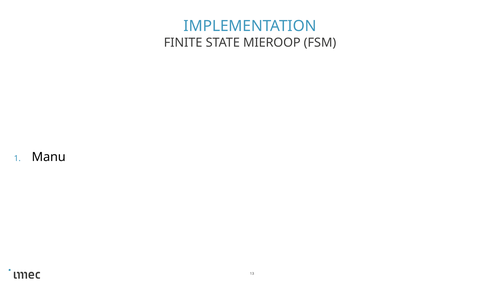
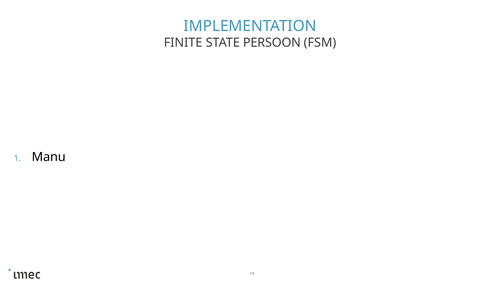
MIEROOP: MIEROOP -> PERSOON (272, 43)
